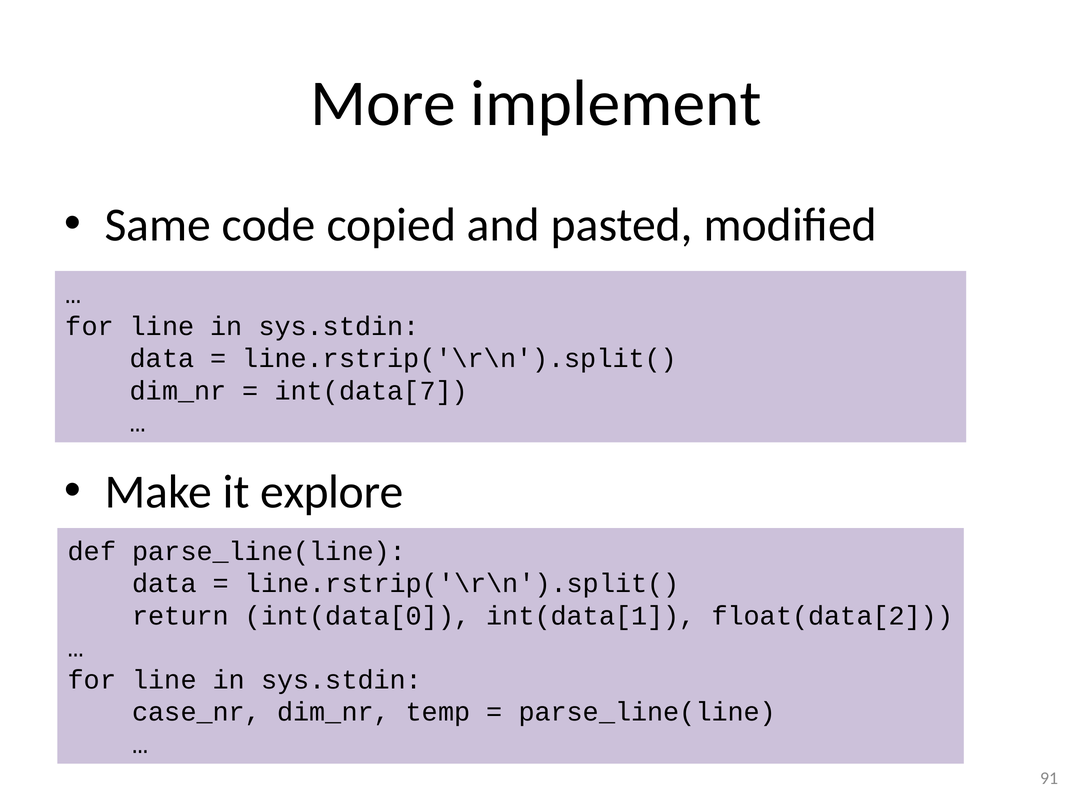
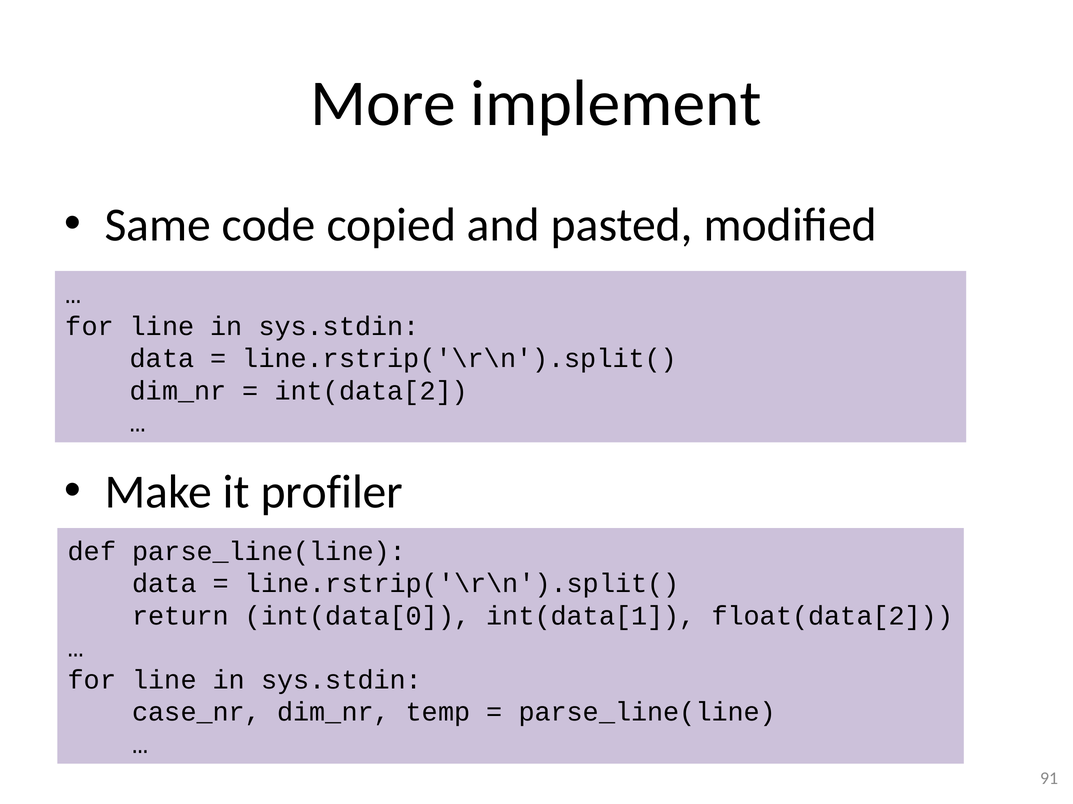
int(data[7: int(data[7 -> int(data[2 (371, 391)
explore: explore -> profiler (332, 492)
